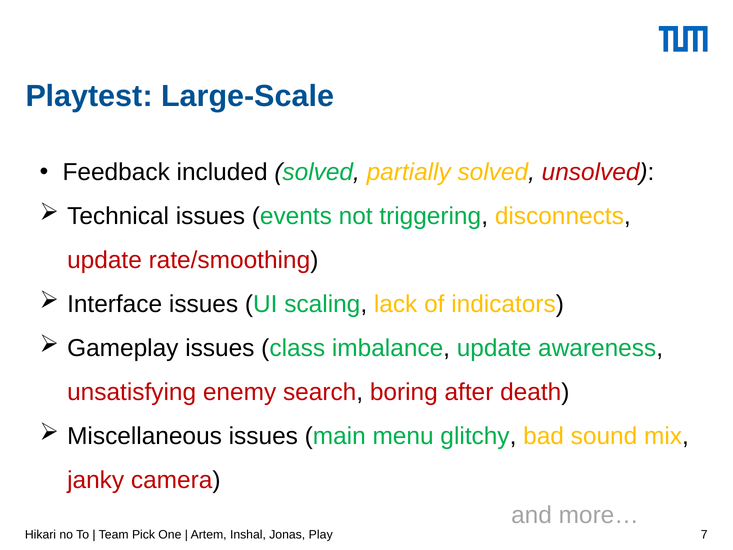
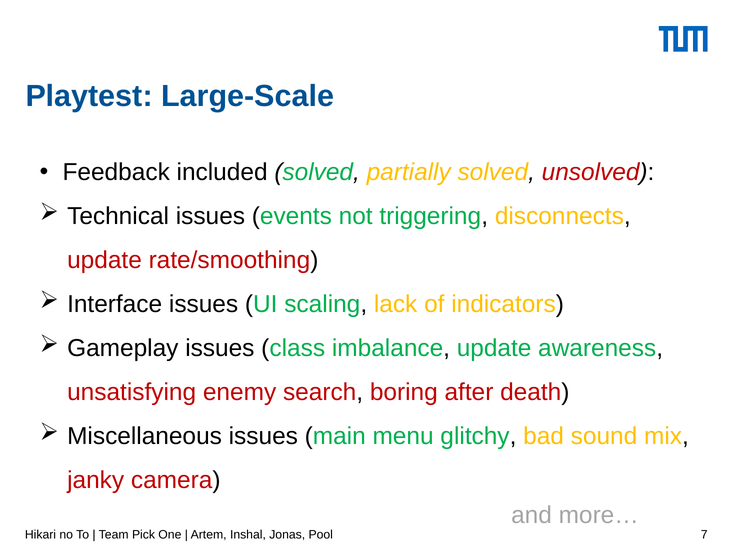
Play: Play -> Pool (321, 534)
